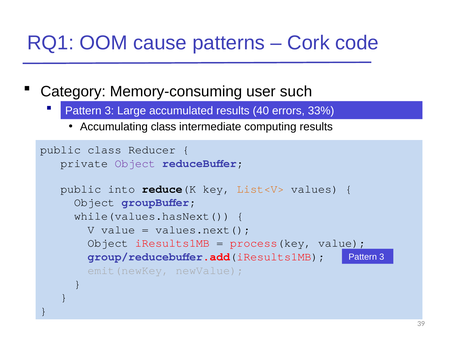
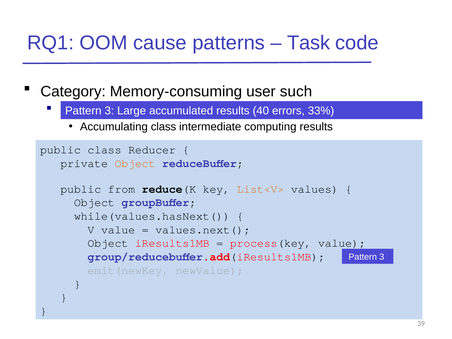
Cork: Cork -> Task (309, 43)
Object colour: purple -> orange (135, 163)
into: into -> from (121, 189)
